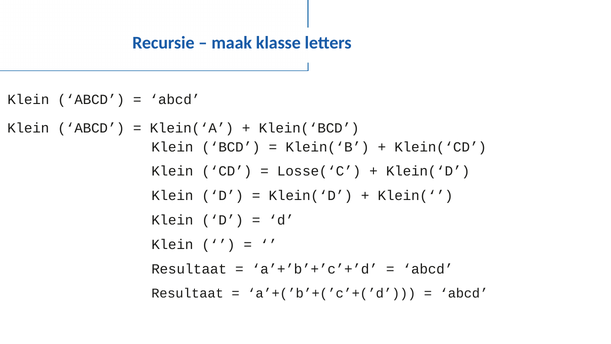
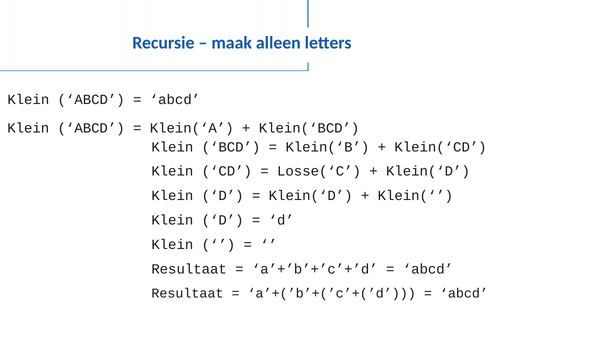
klasse: klasse -> alleen (278, 43)
